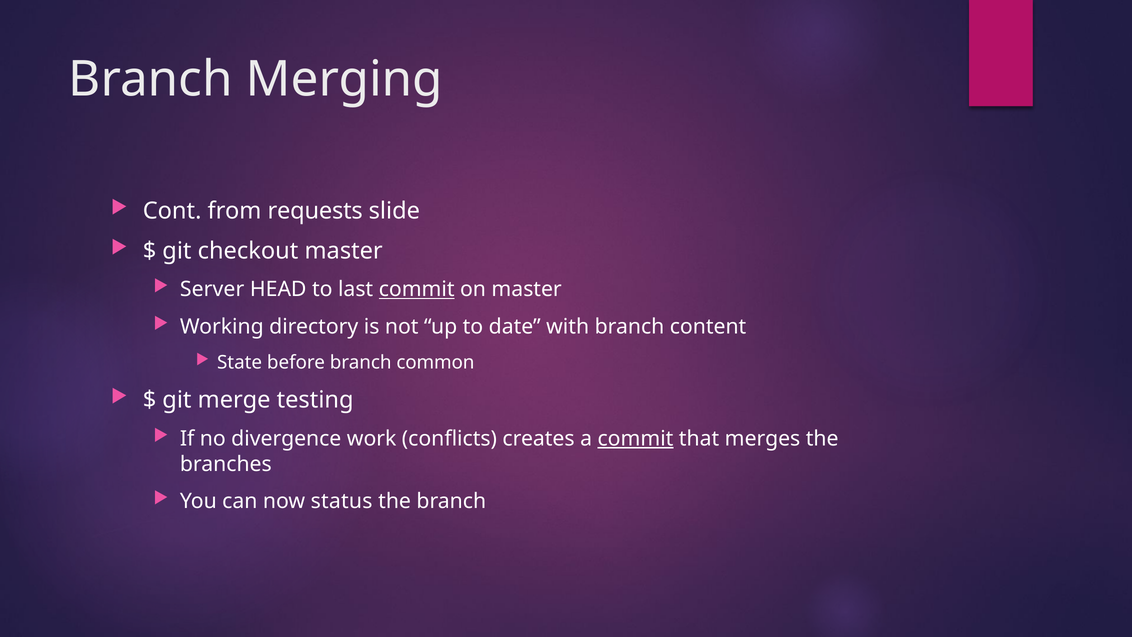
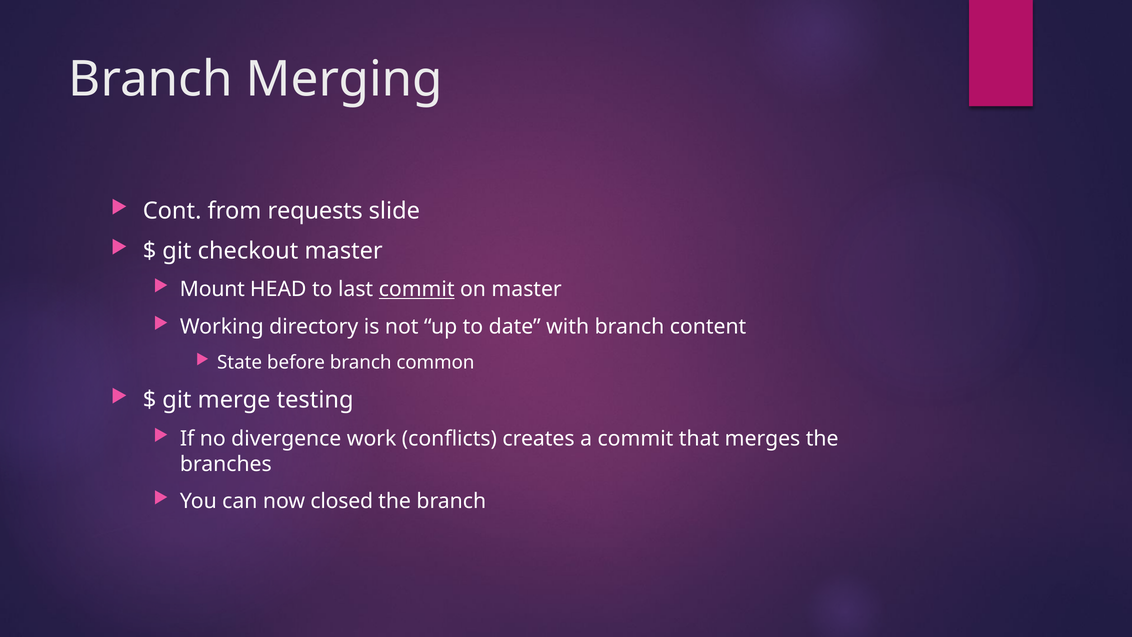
Server: Server -> Mount (212, 289)
commit underline: present -> none (635, 438)
status: status -> closed (342, 501)
